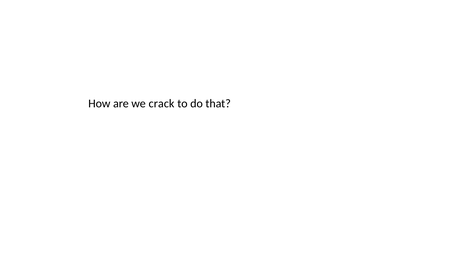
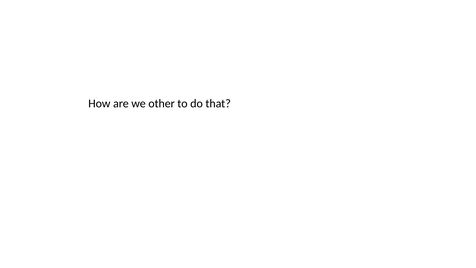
crack: crack -> other (162, 104)
